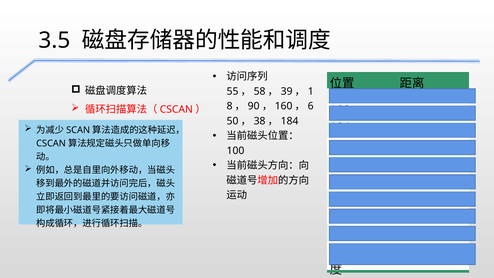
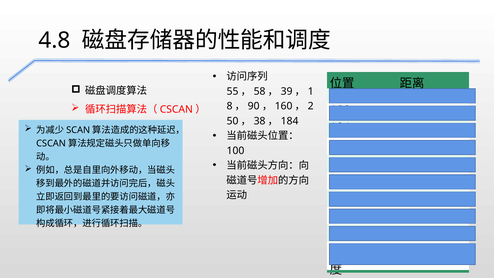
3.5: 3.5 -> 4.8 (55, 40)
6: 6 -> 2 (311, 106)
